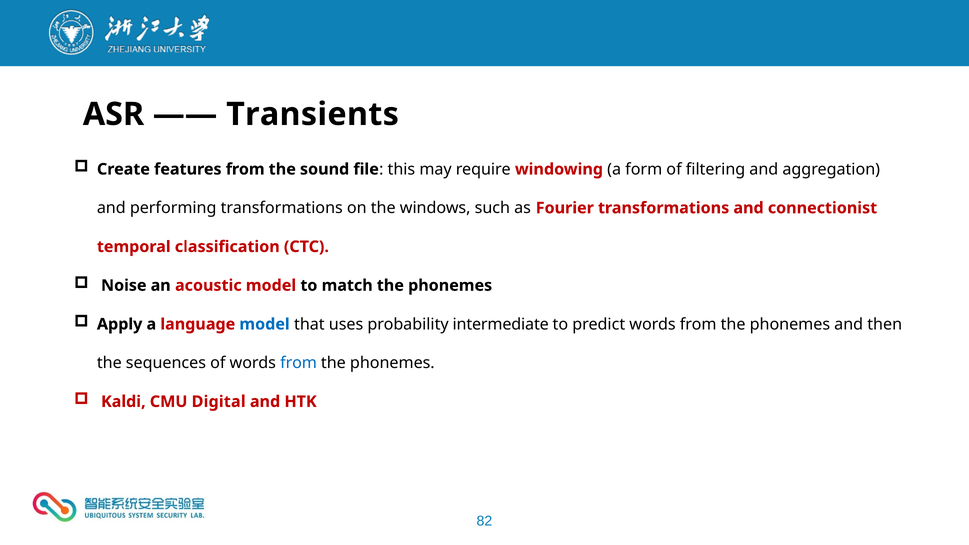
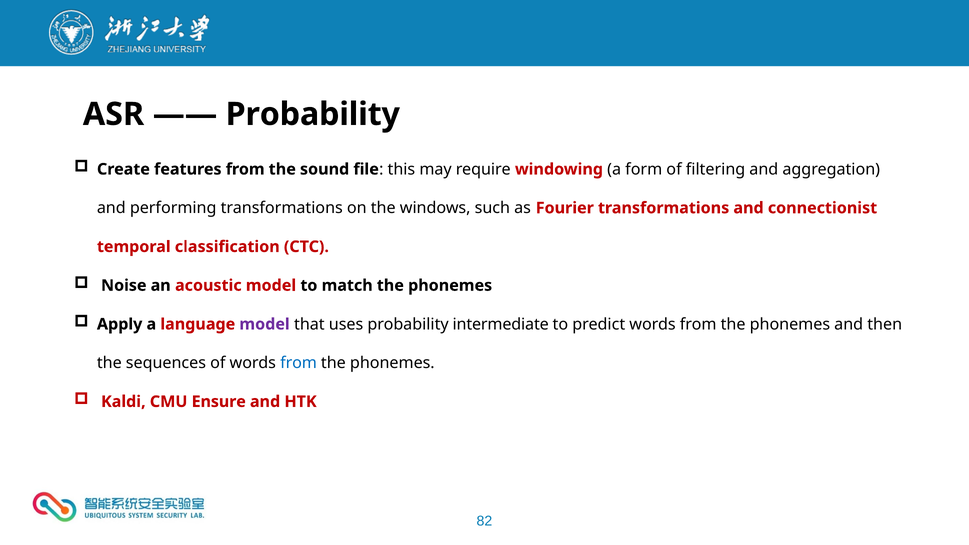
Transients: Transients -> Probability (313, 114)
model colour: blue -> purple (265, 324)
Digital: Digital -> Ensure (219, 402)
